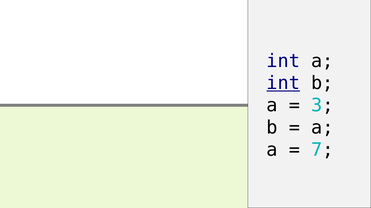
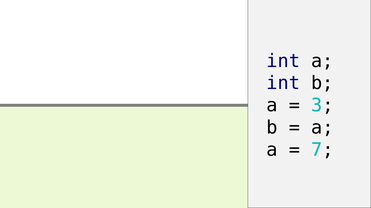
int underline: present -> none (283, 83)
